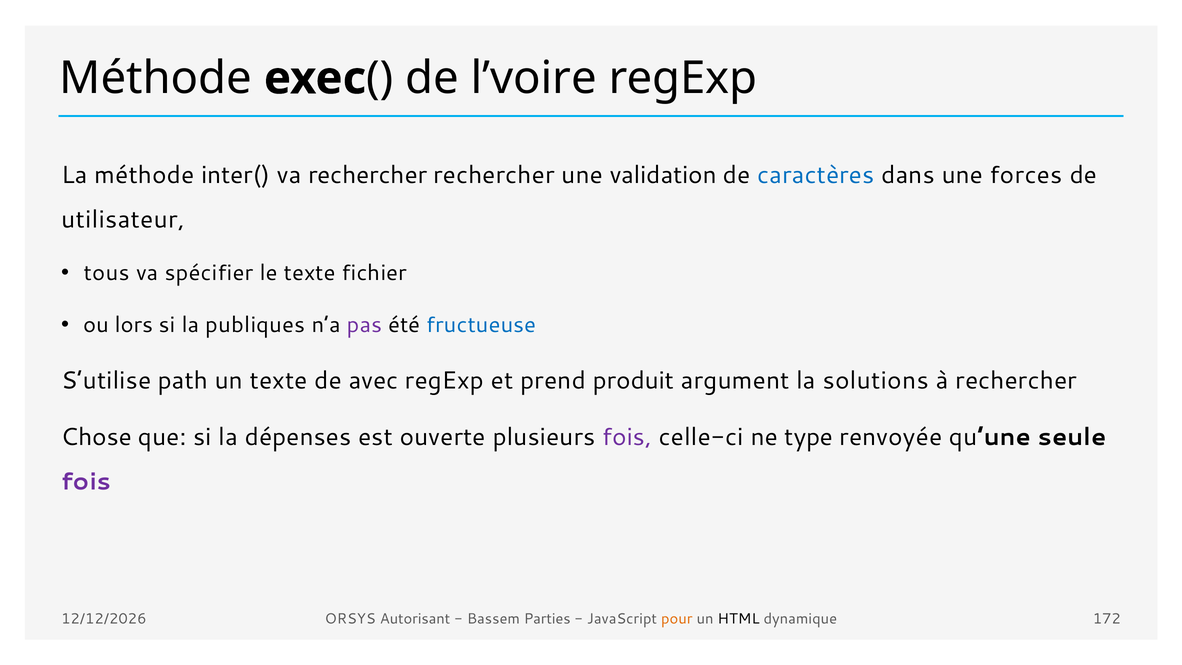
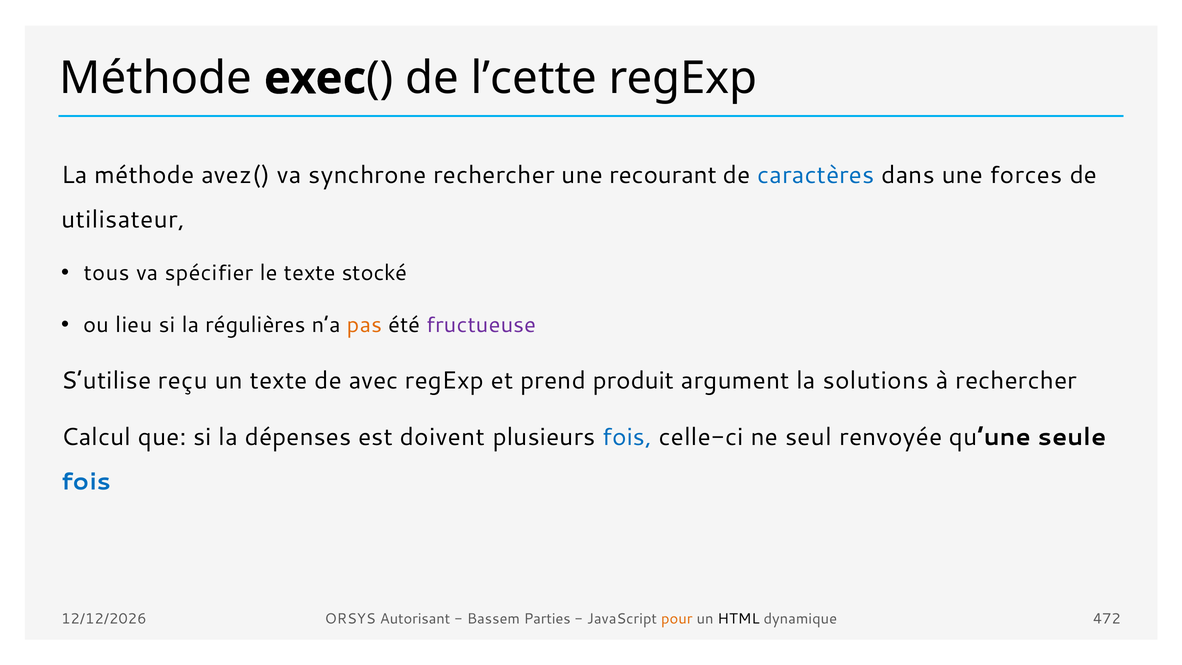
l’voire: l’voire -> l’cette (534, 78)
inter(: inter( -> avez( (236, 175)
va rechercher: rechercher -> synchrone (367, 175)
validation: validation -> recourant (663, 175)
fichier: fichier -> stocké (375, 273)
lors: lors -> lieu (134, 325)
publiques: publiques -> régulières (256, 325)
pas colour: purple -> orange (365, 325)
fructueuse colour: blue -> purple (481, 325)
path: path -> reçu (183, 380)
Chose: Chose -> Calcul (96, 437)
ouverte: ouverte -> doivent (443, 437)
fois colour: purple -> blue (627, 437)
type: type -> seul (809, 437)
fois colour: purple -> blue (86, 482)
172: 172 -> 472 (1107, 619)
